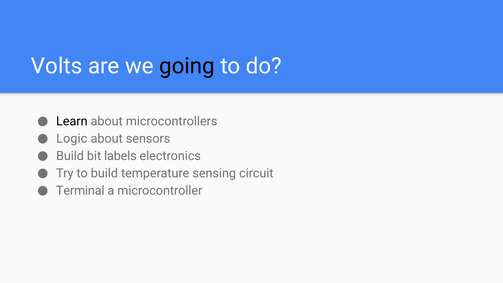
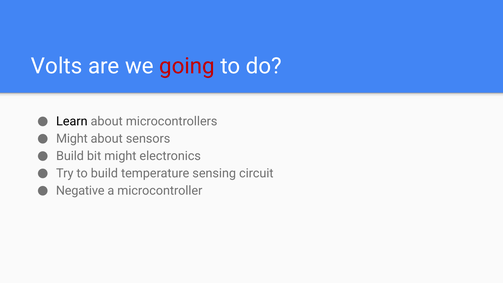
going colour: black -> red (187, 66)
Logic: Logic -> Might (72, 139)
bit labels: labels -> might (120, 156)
Terminal: Terminal -> Negative (80, 191)
